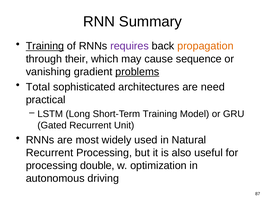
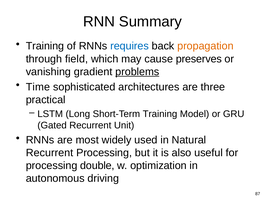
Training underline: present -> none (45, 46)
requires colour: purple -> blue (130, 46)
their: their -> field (77, 59)
sequence: sequence -> preserves (199, 59)
Total: Total -> Time (38, 87)
need: need -> three (213, 87)
